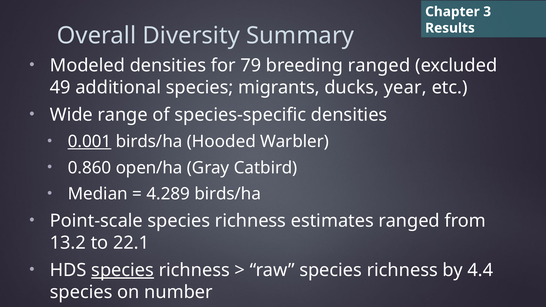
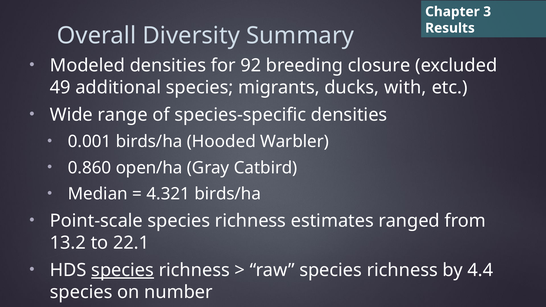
79: 79 -> 92 (251, 66)
breeding ranged: ranged -> closure (379, 66)
year: year -> with (405, 87)
0.001 underline: present -> none (90, 142)
4.289: 4.289 -> 4.321 (168, 194)
